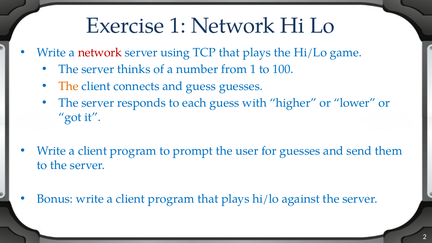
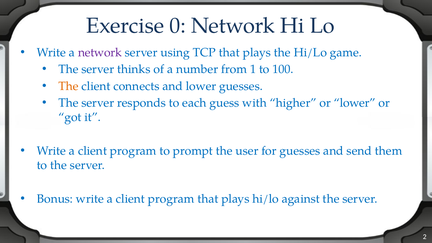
Exercise 1: 1 -> 0 (178, 26)
network colour: red -> purple (100, 52)
and guess: guess -> lower (201, 86)
